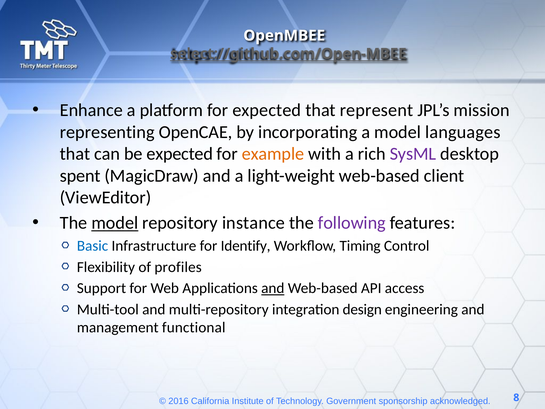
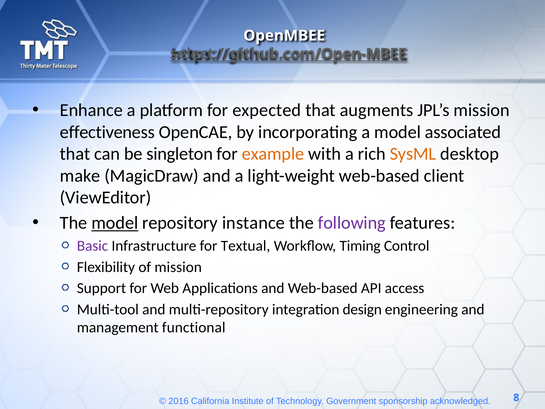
represent: represent -> augments (377, 110)
representing: representing -> effectiveness (107, 132)
languages: languages -> associated (463, 132)
be expected: expected -> singleton (180, 154)
SysML colour: purple -> orange (413, 154)
spent: spent -> make (80, 176)
Basic colour: blue -> purple (93, 246)
Identify: Identify -> Textual (246, 246)
of profiles: profiles -> mission (178, 267)
and underline: present -> none (273, 288)
